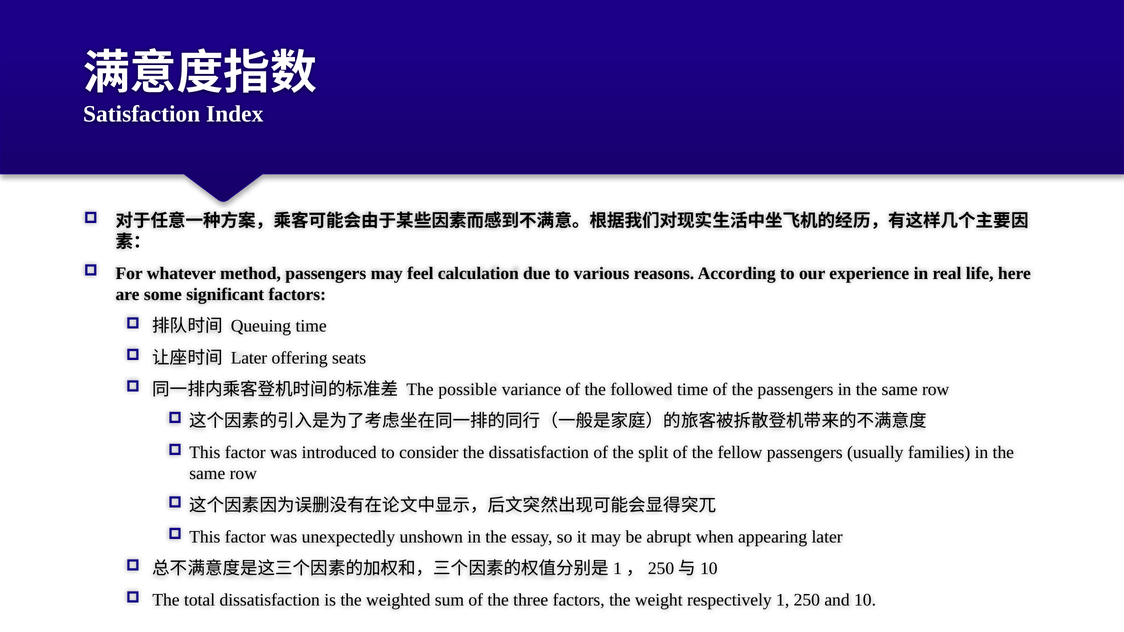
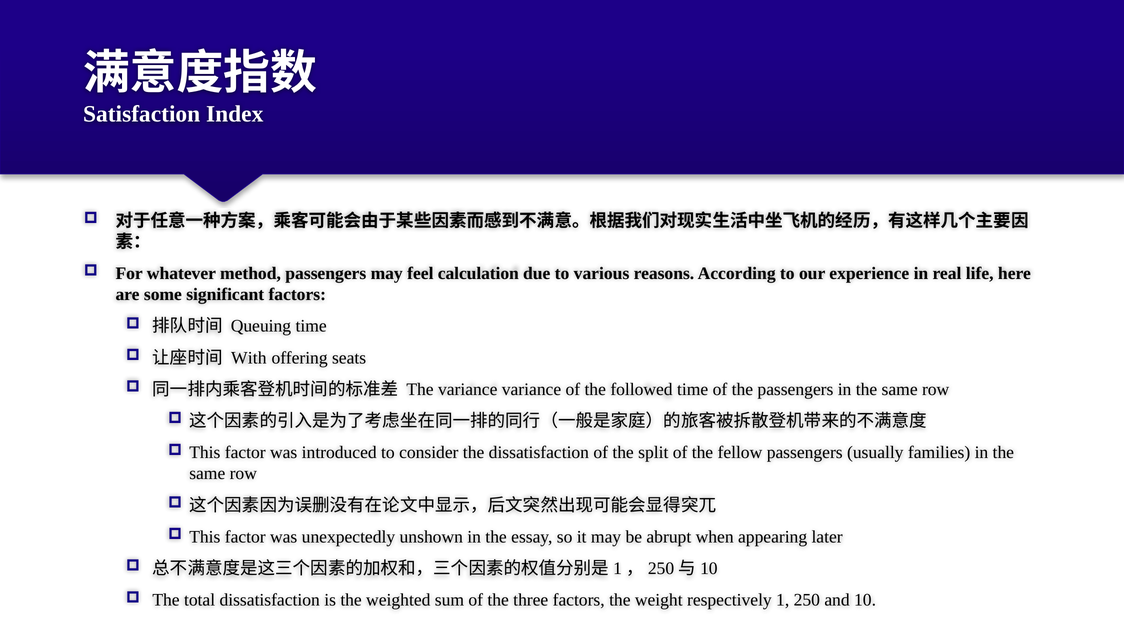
Later: Later -> With (249, 358)
The possible: possible -> variance (468, 390)
